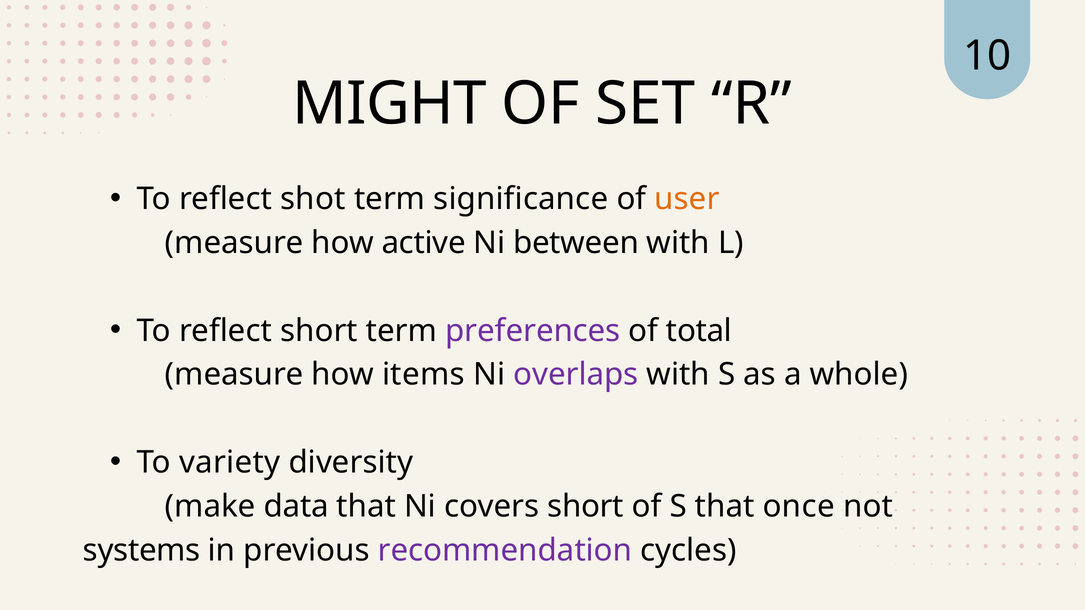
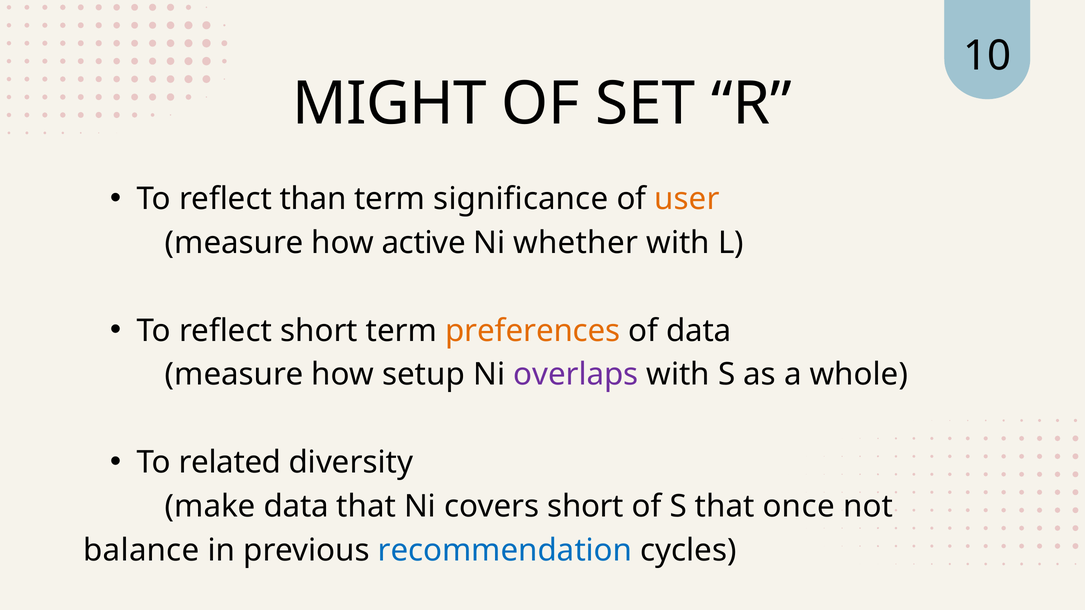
shot: shot -> than (313, 199)
between: between -> whether (576, 243)
preferences colour: purple -> orange (533, 331)
of total: total -> data (699, 331)
items: items -> setup (424, 375)
variety: variety -> related (230, 463)
systems: systems -> balance (141, 551)
recommendation colour: purple -> blue (505, 551)
